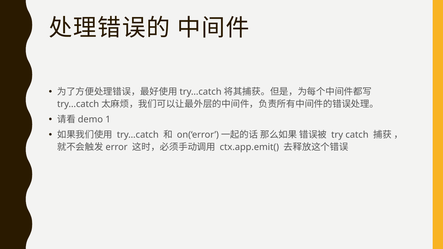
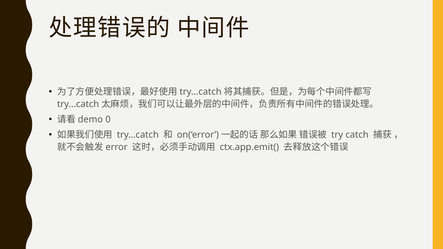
1: 1 -> 0 (108, 120)
